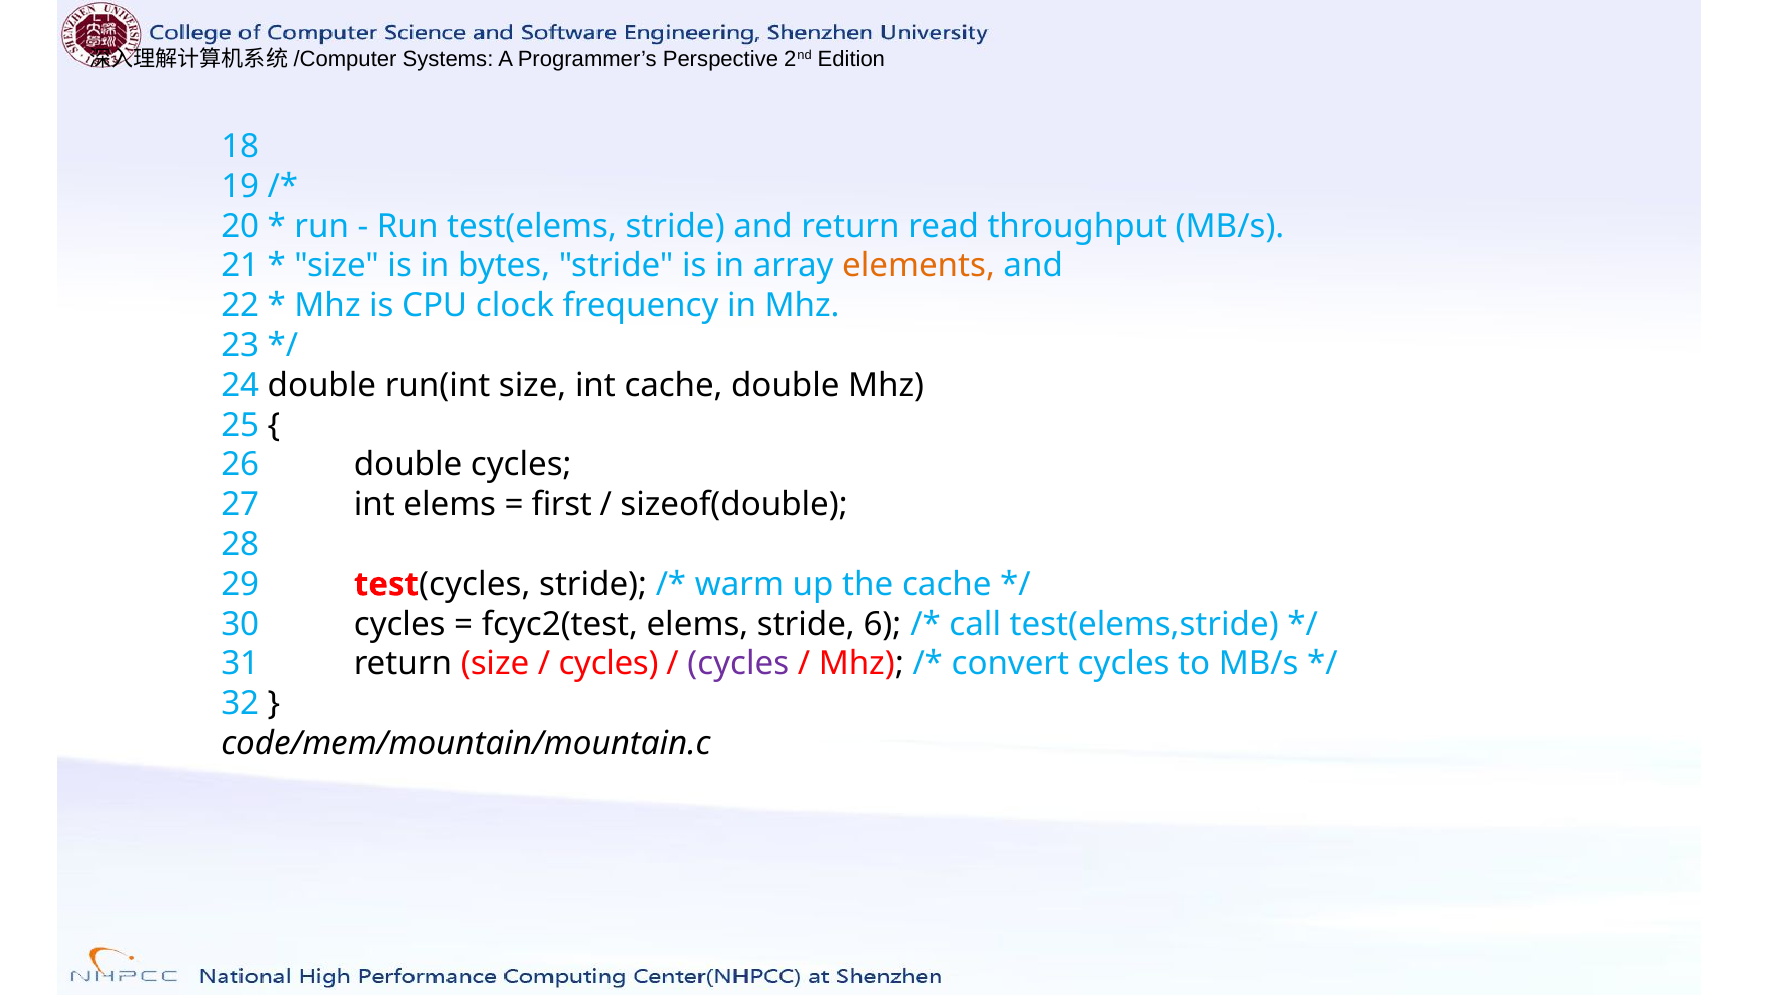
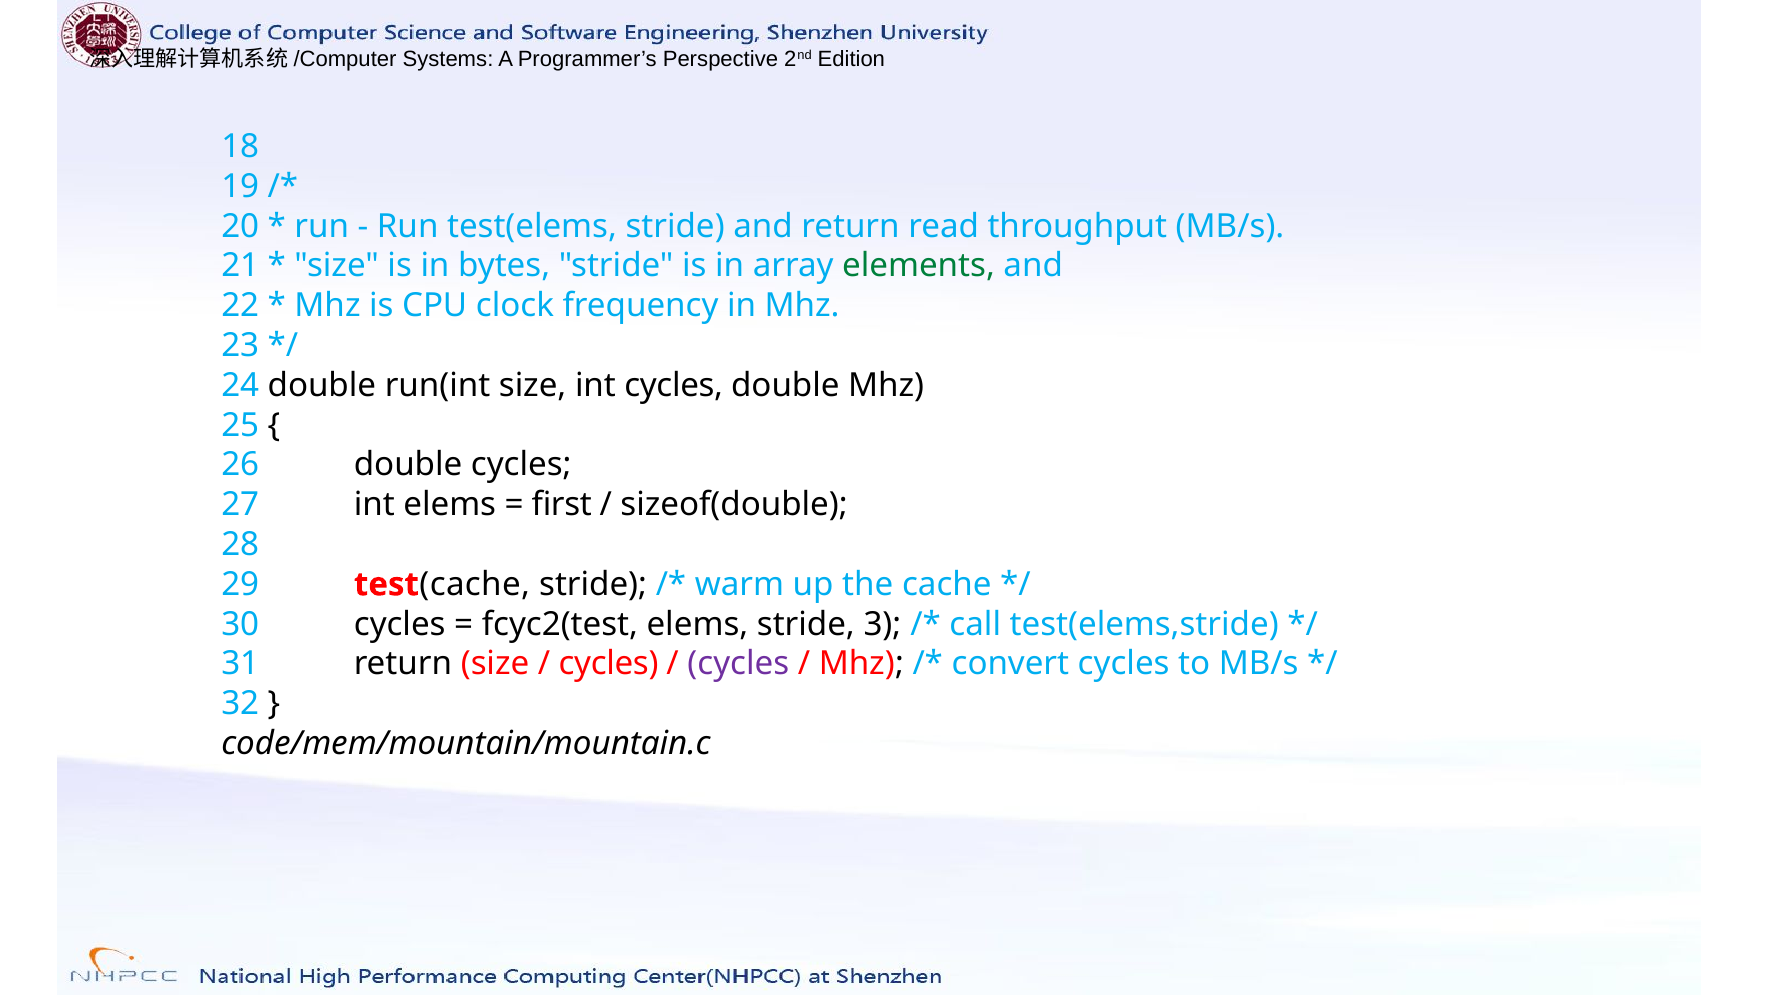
elements colour: orange -> green (919, 266)
int cache: cache -> cycles (674, 385)
cycles: cycles -> cache (475, 584)
6: 6 -> 3 (882, 624)
